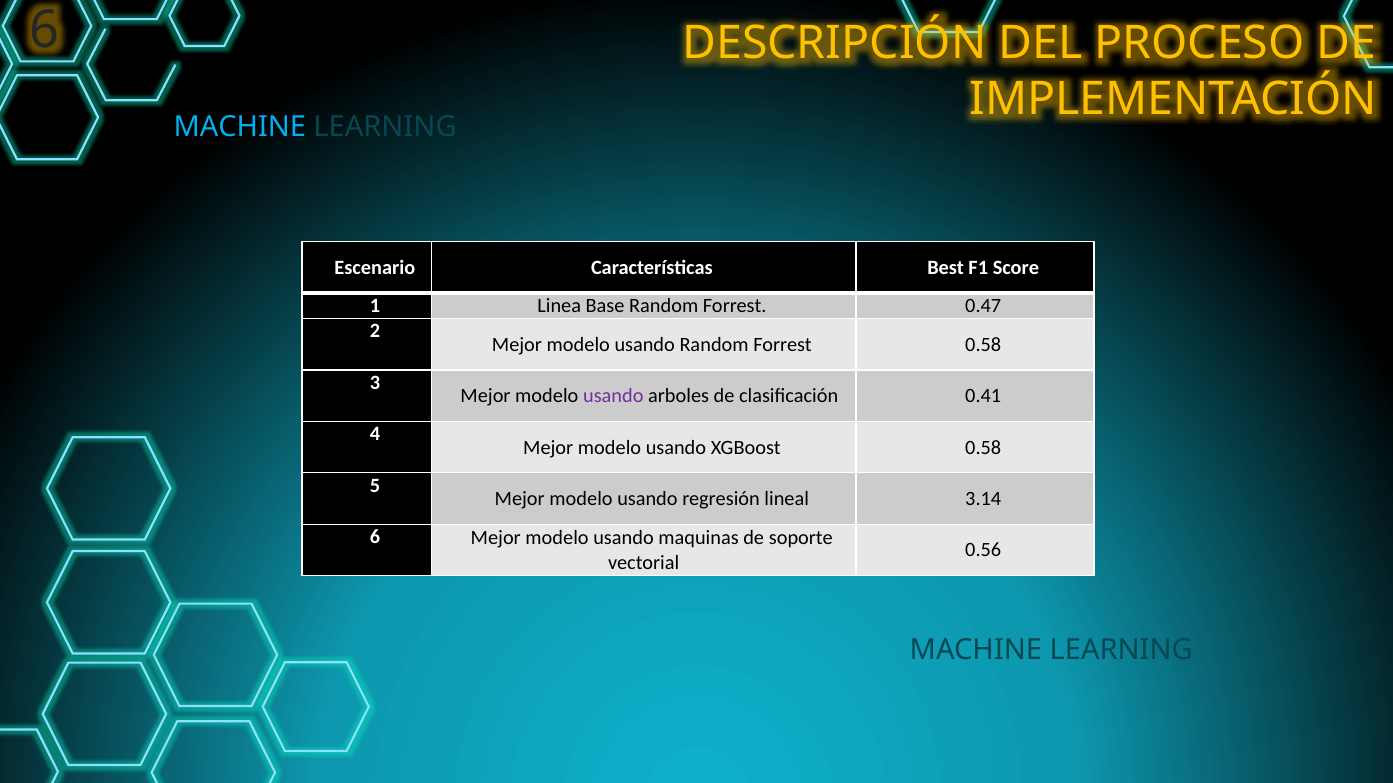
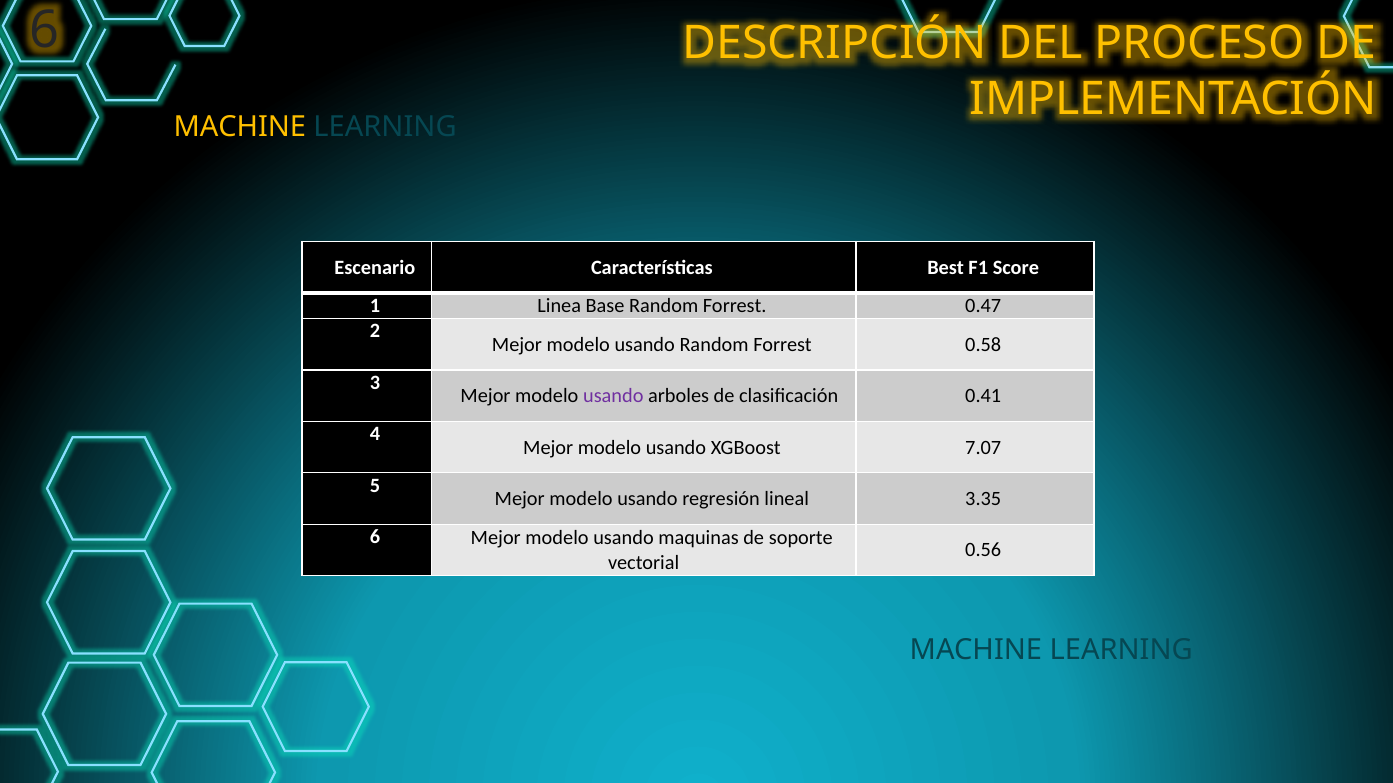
MACHINE colour: light blue -> yellow (240, 127)
XGBoost 0.58: 0.58 -> 7.07 (983, 448)
3.14: 3.14 -> 3.35 (983, 499)
